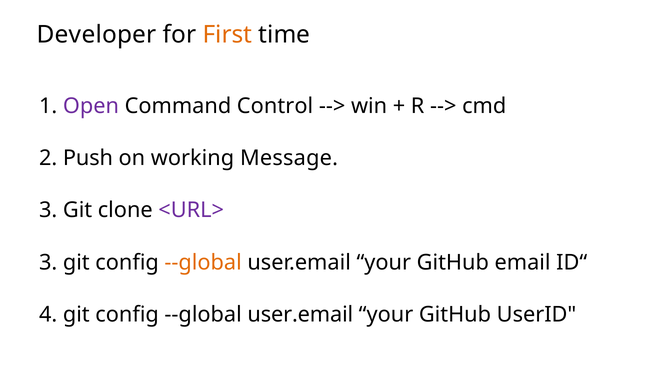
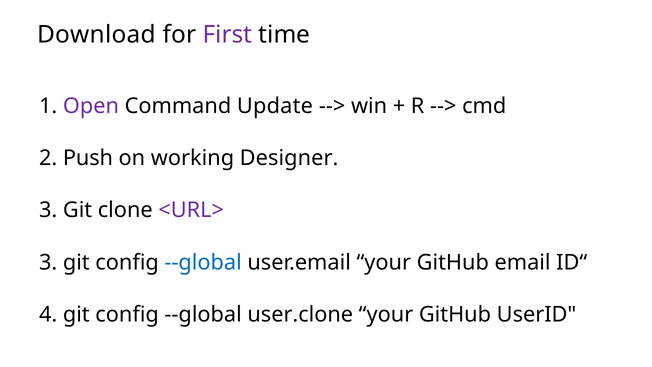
Developer: Developer -> Download (97, 35)
First colour: orange -> purple (227, 35)
Control: Control -> Update (275, 106)
Message: Message -> Designer (289, 158)
--global colour: orange -> blue (203, 262)
user.email: user.email -> user.clone (300, 314)
